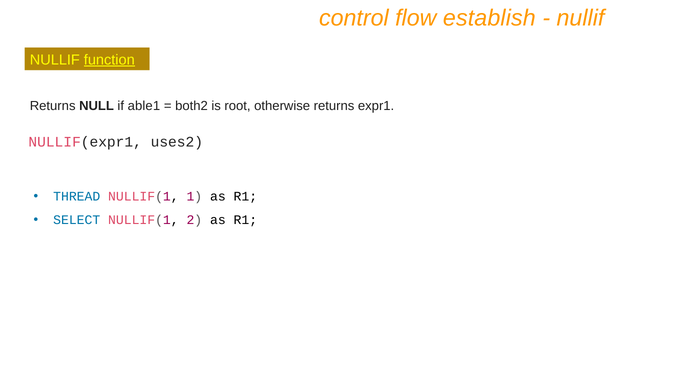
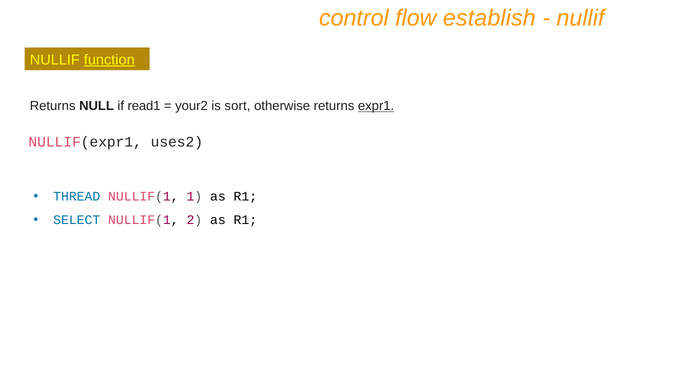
able1: able1 -> read1 (144, 106)
both2: both2 -> your2 (191, 106)
root: root -> sort (237, 106)
expr1 underline: none -> present (376, 106)
